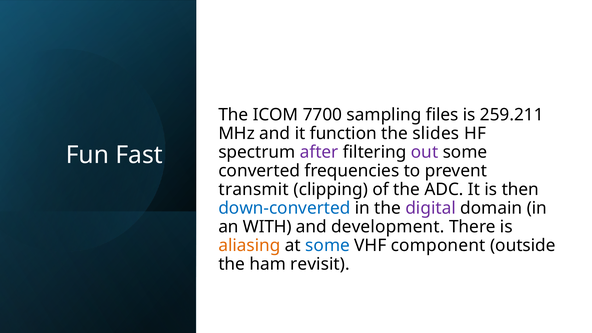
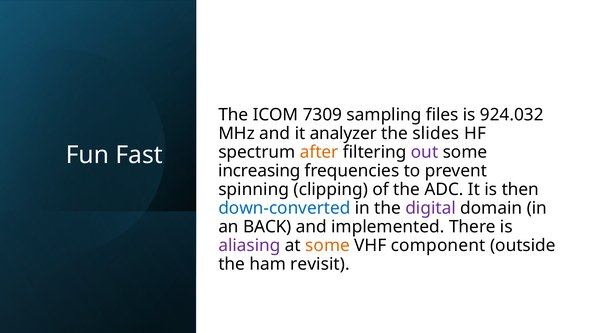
7700: 7700 -> 7309 (322, 115)
259.211: 259.211 -> 924.032 (512, 115)
function: function -> analyzer (343, 134)
after colour: purple -> orange (319, 152)
converted: converted -> increasing (259, 171)
transmit: transmit -> spinning (254, 190)
WITH: WITH -> BACK (267, 227)
development: development -> implemented (388, 227)
aliasing colour: orange -> purple (249, 245)
some colour: blue -> orange (328, 245)
